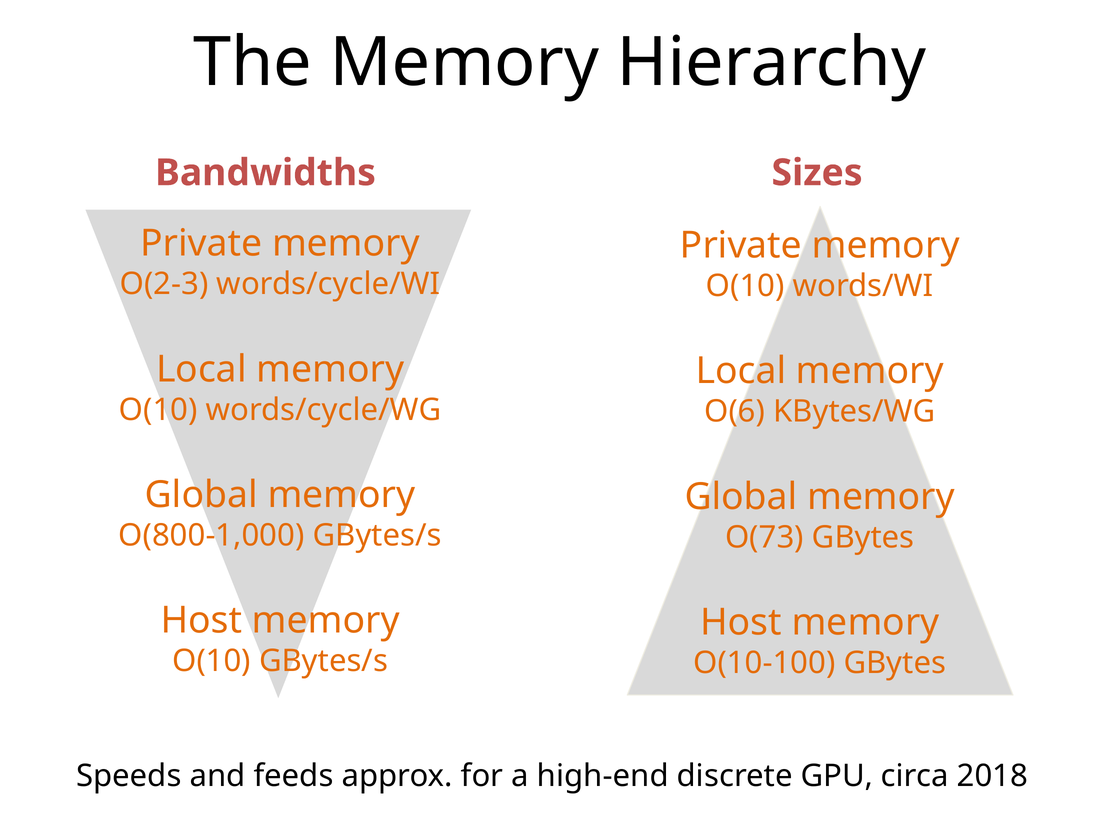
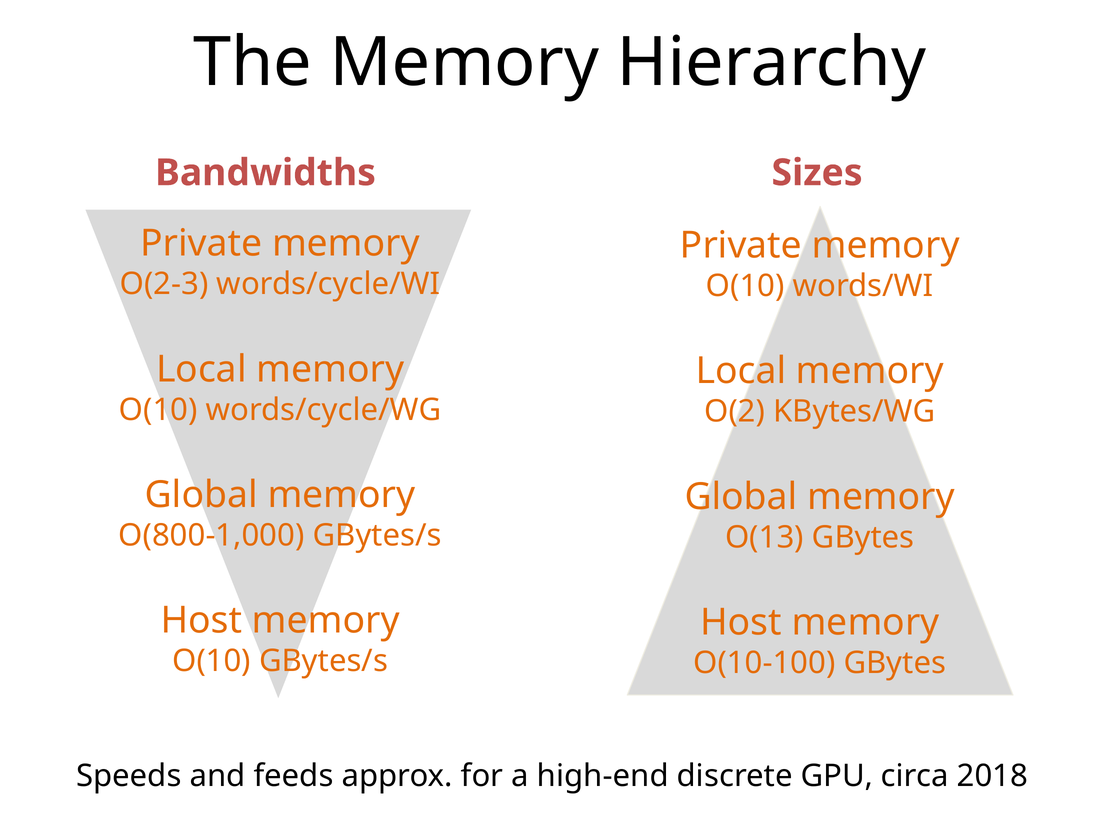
O(6: O(6 -> O(2 (735, 412)
O(73: O(73 -> O(13 (764, 537)
